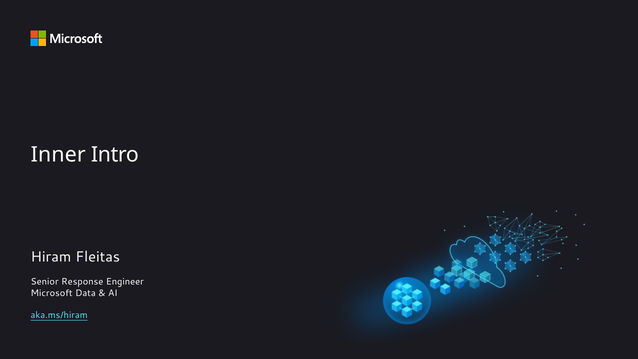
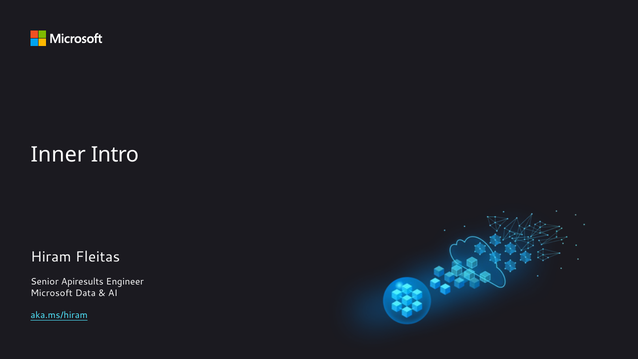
Response: Response -> Apiresults (82, 282)
